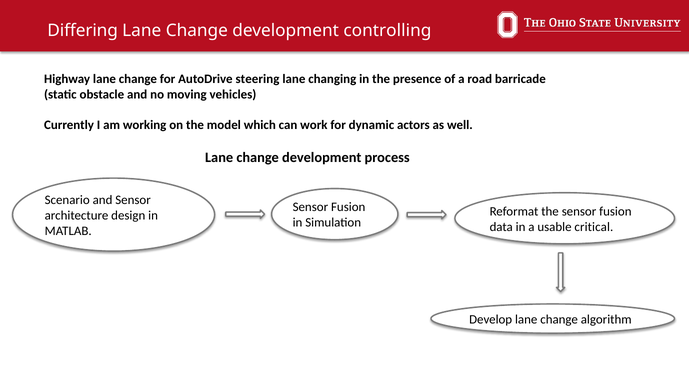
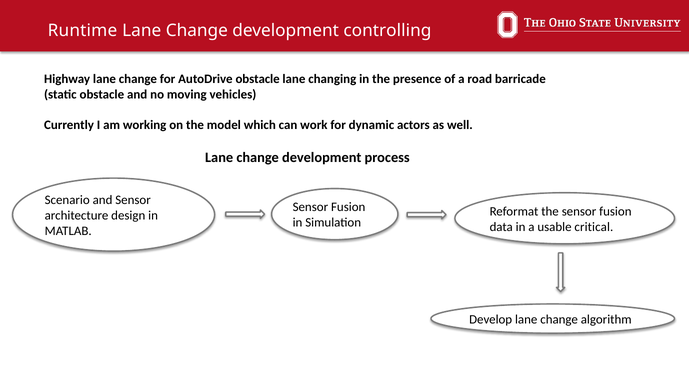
Differing: Differing -> Runtime (82, 30)
AutoDrive steering: steering -> obstacle (258, 79)
